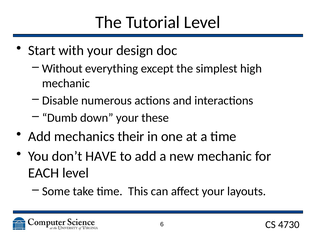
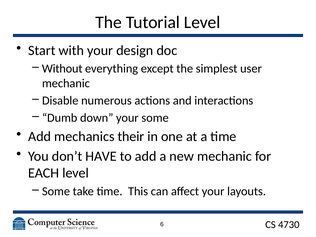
high: high -> user (251, 69)
your these: these -> some (155, 118)
